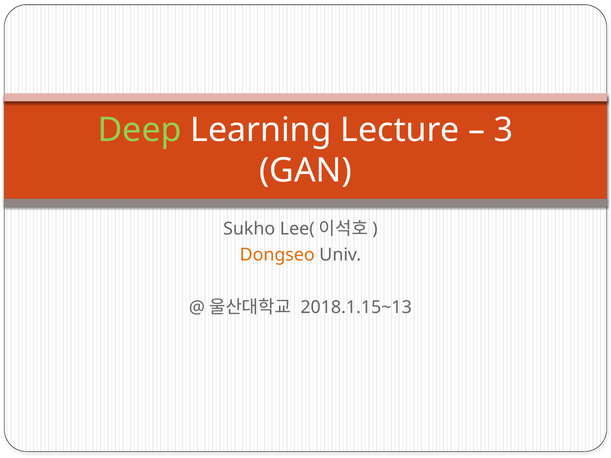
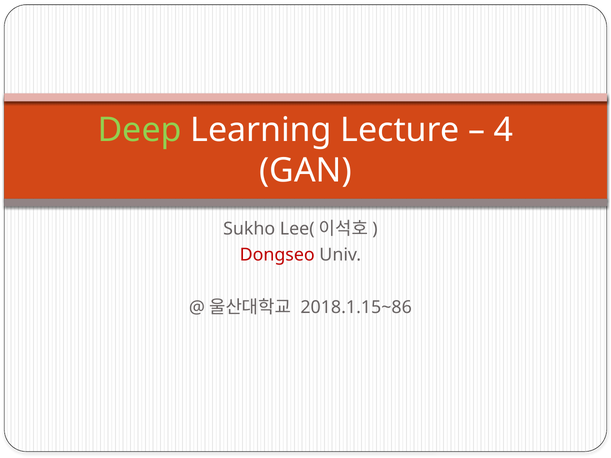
3: 3 -> 4 (504, 130)
Dongseo colour: orange -> red (277, 255)
2018.1.15~13: 2018.1.15~13 -> 2018.1.15~86 (356, 308)
